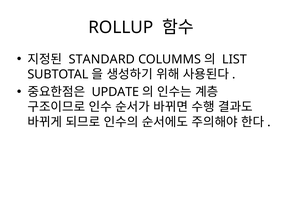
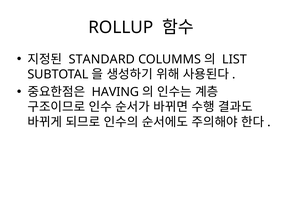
UPDATE: UPDATE -> HAVING (115, 92)
